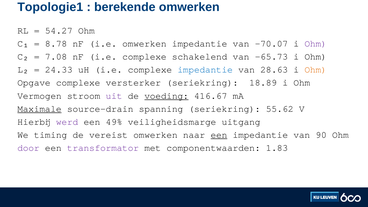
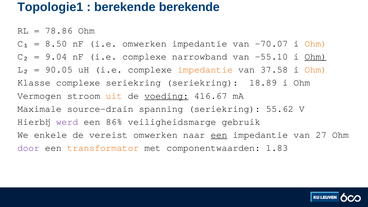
berekende omwerken: omwerken -> berekende (189, 7)
54.27: 54.27 -> 78.86 (59, 31)
8.78: 8.78 -> 8.50 (56, 44)
Ohm colour: purple -> orange (316, 44)
7.08: 7.08 -> 9.04 (56, 57)
schakelend: schakelend -> narrowband (200, 57)
-65.73: -65.73 -> -55.10 (271, 57)
Ohm underline: none -> present (316, 57)
24.33: 24.33 -> 90.05 (59, 70)
impedantie colour: blue -> orange (205, 70)
28.63: 28.63 -> 37.58 (274, 70)
Opgave: Opgave -> Klasse (34, 83)
complexe versterker: versterker -> seriekring (133, 83)
uit colour: purple -> orange (114, 96)
Maximale underline: present -> none (39, 109)
49%: 49% -> 86% (114, 122)
uitgang: uitgang -> gebruik (241, 122)
timing: timing -> enkele (51, 135)
90: 90 -> 27 (321, 135)
transformator colour: purple -> orange (103, 148)
